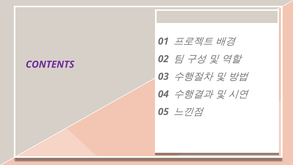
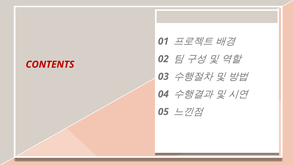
CONTENTS colour: purple -> red (50, 64)
